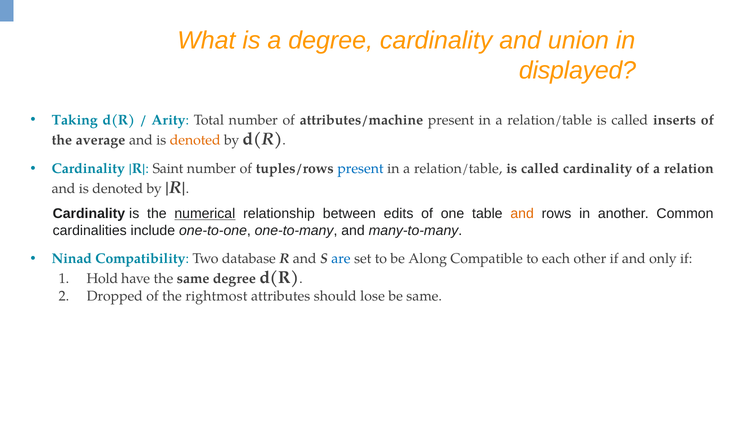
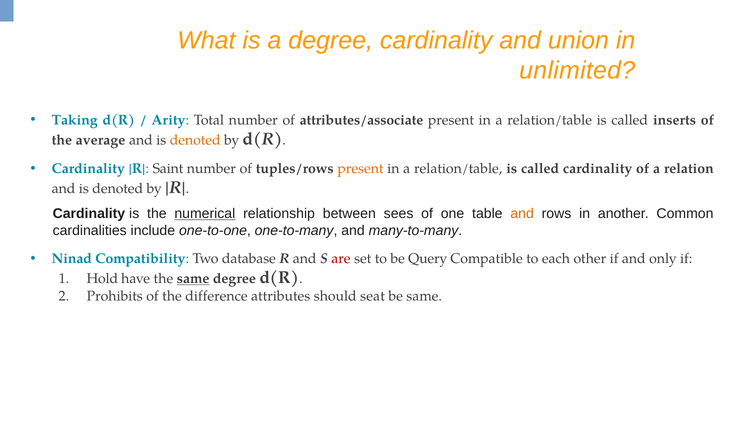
displayed: displayed -> unlimited (577, 71)
attributes/machine: attributes/machine -> attributes/associate (361, 120)
present colour: blue -> orange (360, 168)
edits: edits -> sees (399, 213)
are colour: blue -> red (341, 258)
Along: Along -> Query (428, 258)
same underline: none -> present (193, 278)
Dropped: Dropped -> Prohibits (115, 296)
rightmost: rightmost -> difference (216, 296)
lose: lose -> seat (373, 296)
